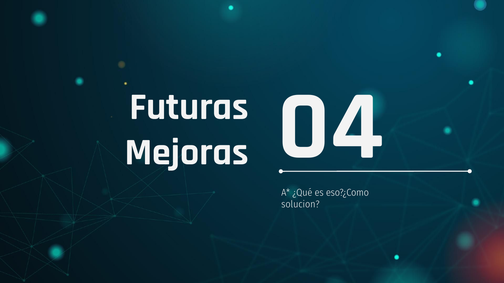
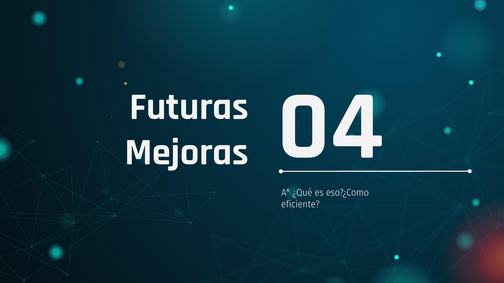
solucion: solucion -> eficiente (300, 205)
